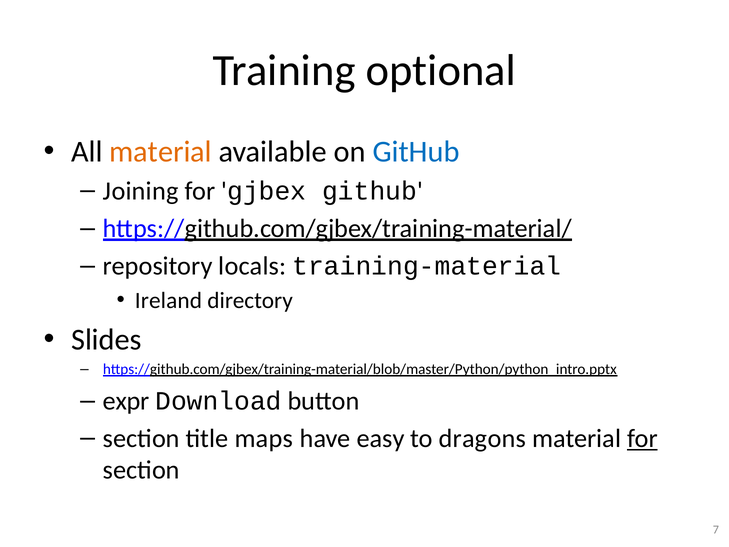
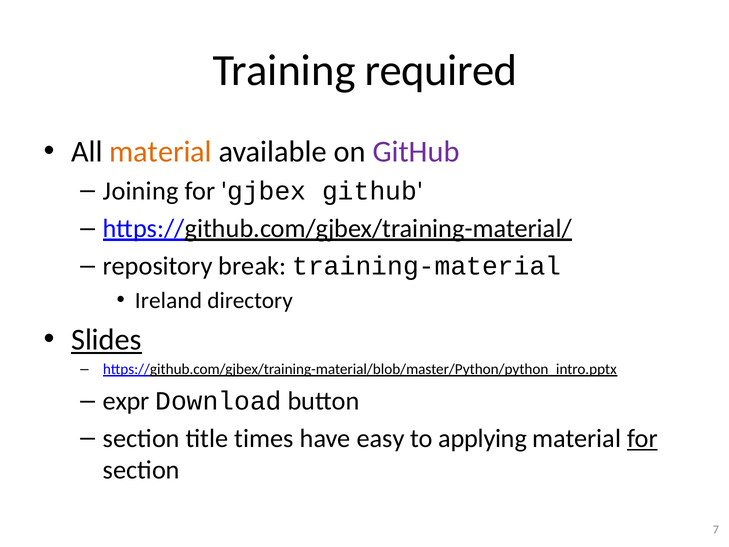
optional: optional -> required (441, 71)
GitHub colour: blue -> purple (416, 152)
locals: locals -> break (252, 266)
Slides underline: none -> present (106, 340)
maps: maps -> times (264, 438)
dragons: dragons -> applying (483, 438)
